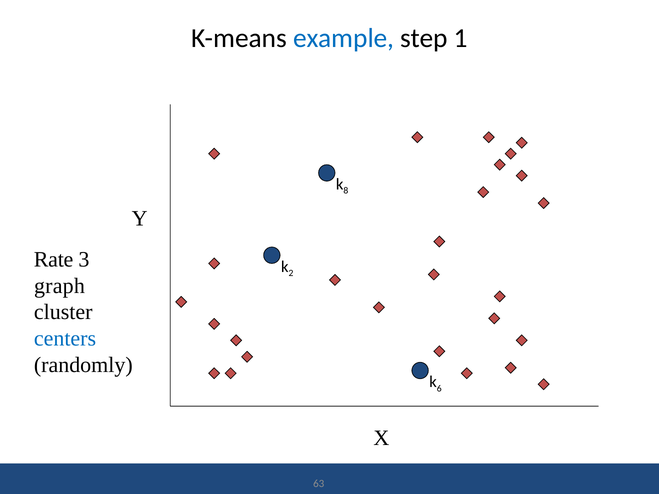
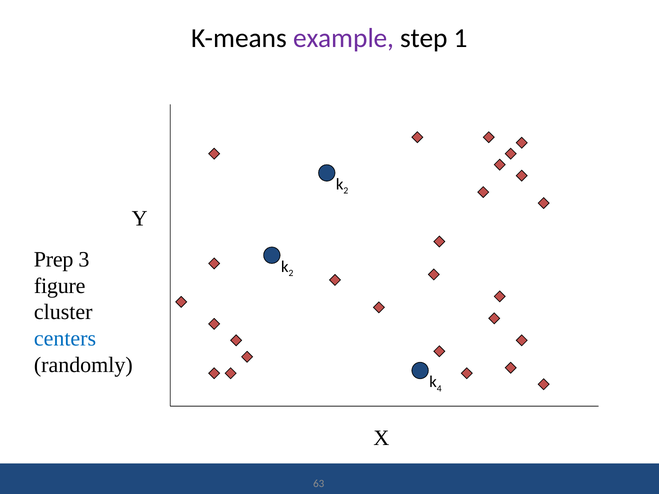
example colour: blue -> purple (344, 38)
8: 8 -> 2 (346, 191)
Rate: Rate -> Prep (54, 260)
graph: graph -> figure (60, 286)
6: 6 -> 4 (439, 389)
